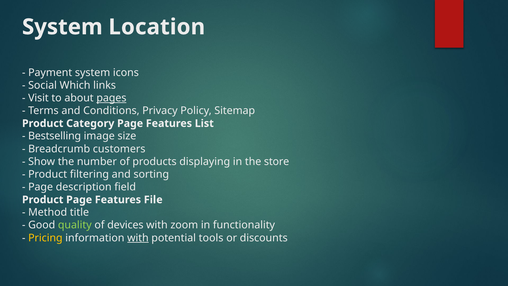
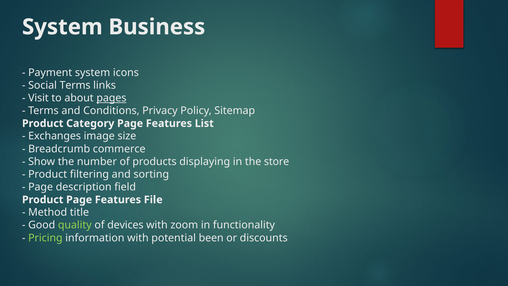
Location: Location -> Business (157, 27)
Social Which: Which -> Terms (75, 85)
Bestselling: Bestselling -> Exchanges (55, 136)
customers: customers -> commerce (119, 149)
Pricing colour: yellow -> light green (45, 238)
with underline: present -> none (138, 238)
tools: tools -> been (211, 238)
